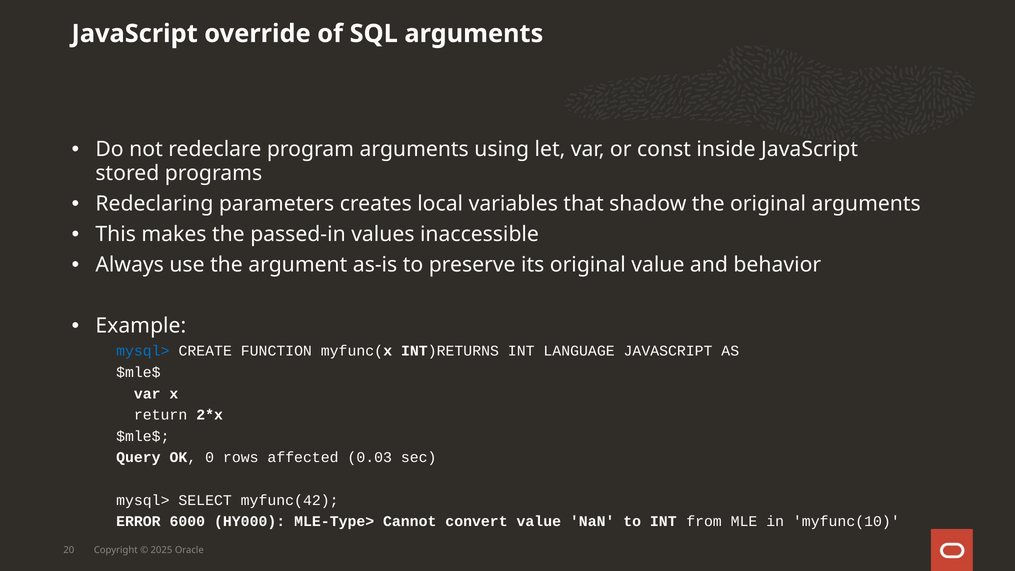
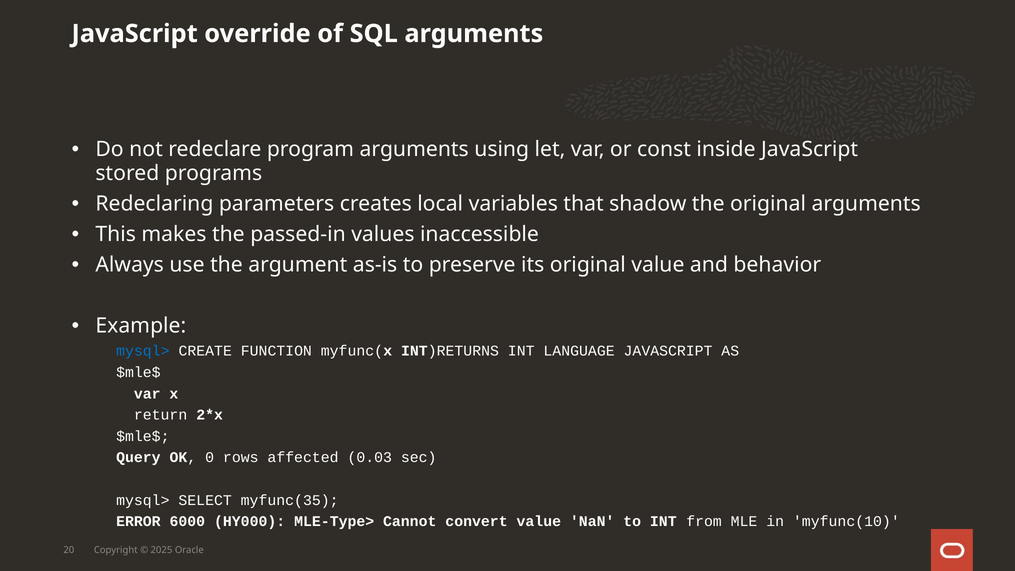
myfunc(42: myfunc(42 -> myfunc(35 (290, 500)
